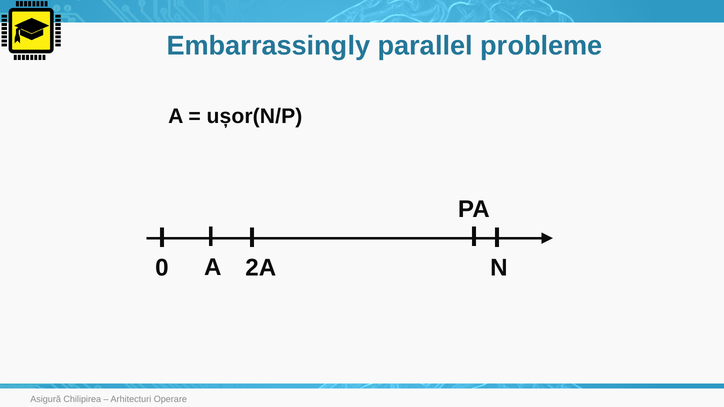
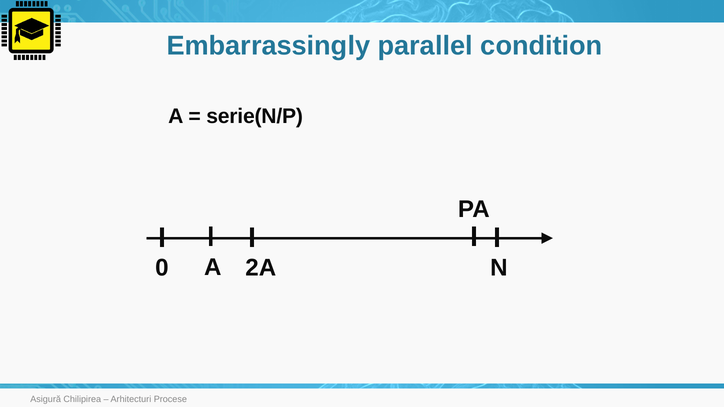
probleme: probleme -> condition (541, 46)
ușor(N/P: ușor(N/P -> serie(N/P (255, 116)
Operare: Operare -> Procese (170, 400)
